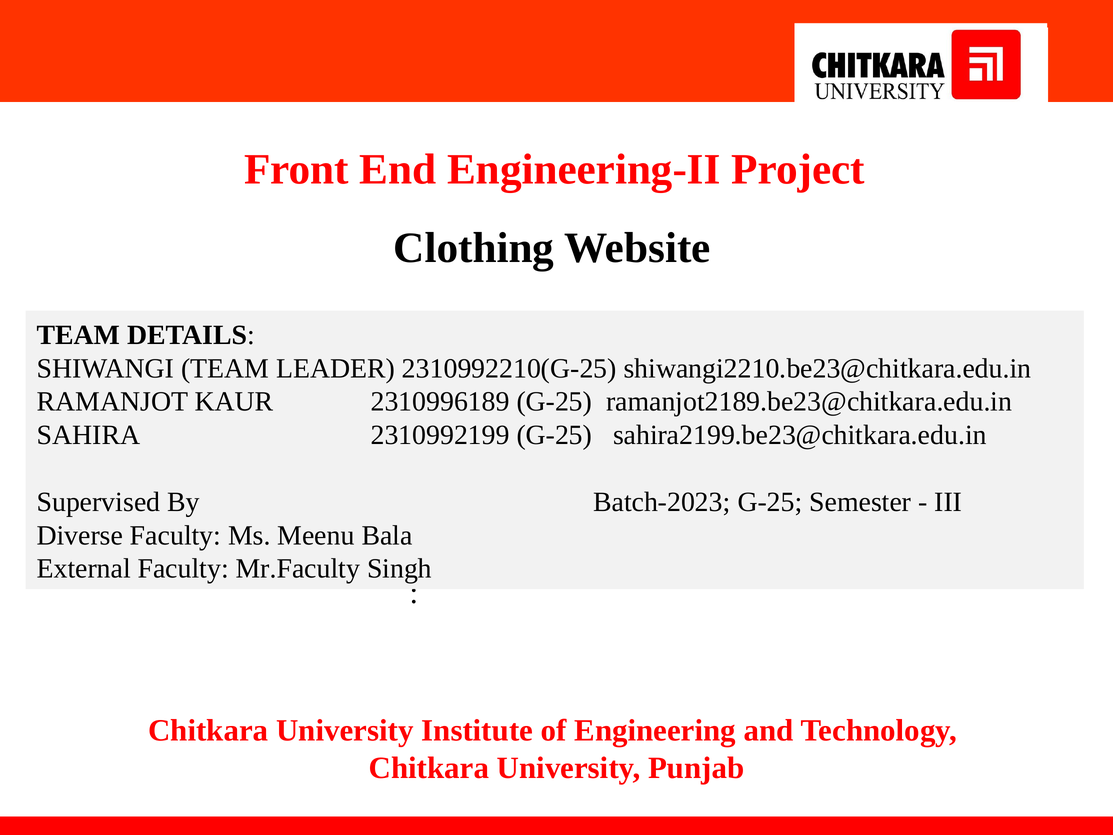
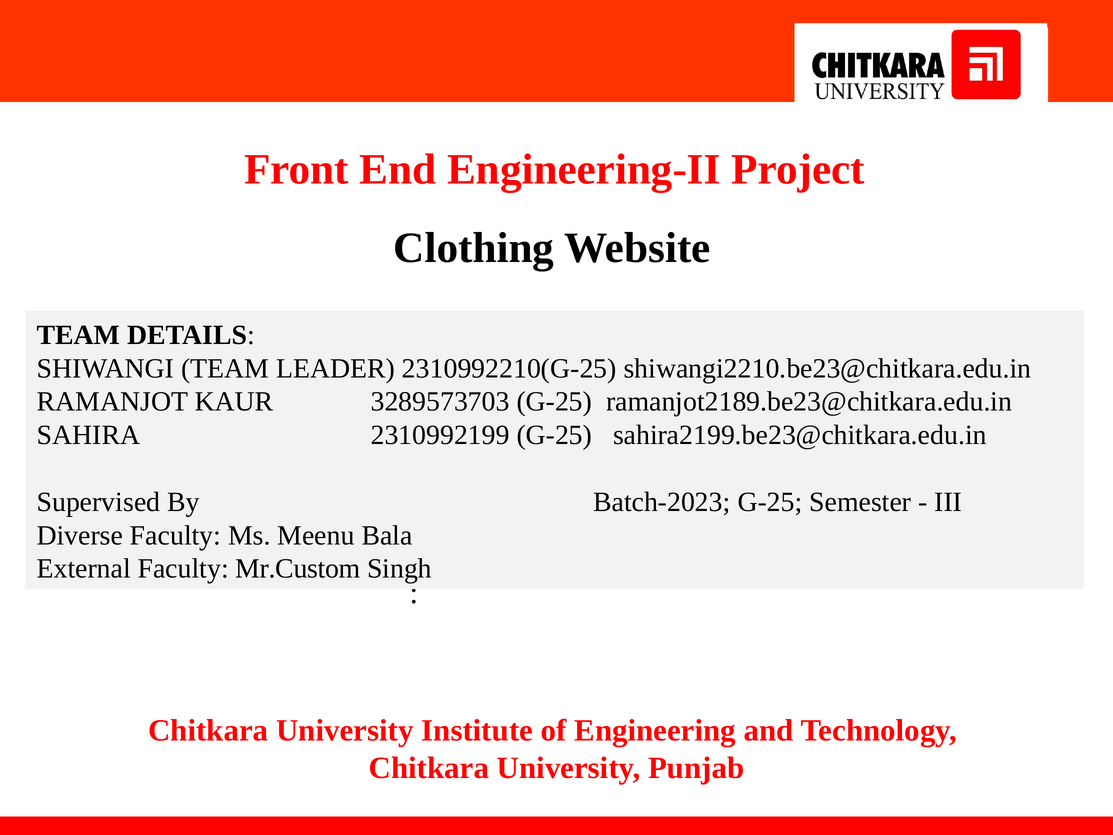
2310996189: 2310996189 -> 3289573703 (440, 402)
Mr.Faculty: Mr.Faculty -> Mr.Custom (298, 569)
